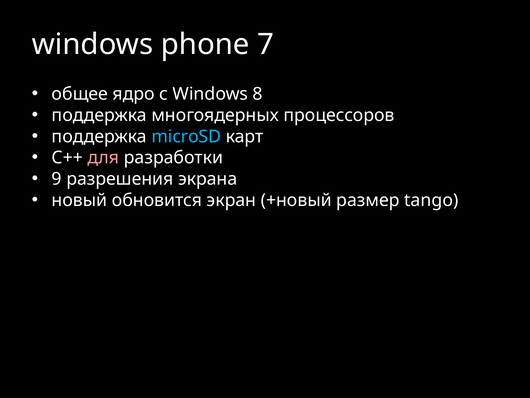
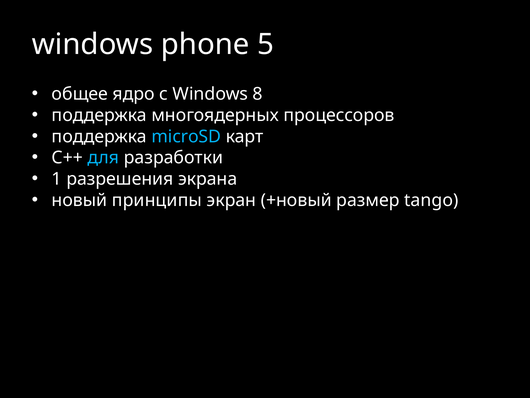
7: 7 -> 5 (266, 44)
для colour: pink -> light blue (103, 158)
9: 9 -> 1 (57, 179)
обновится: обновится -> принципы (157, 200)
